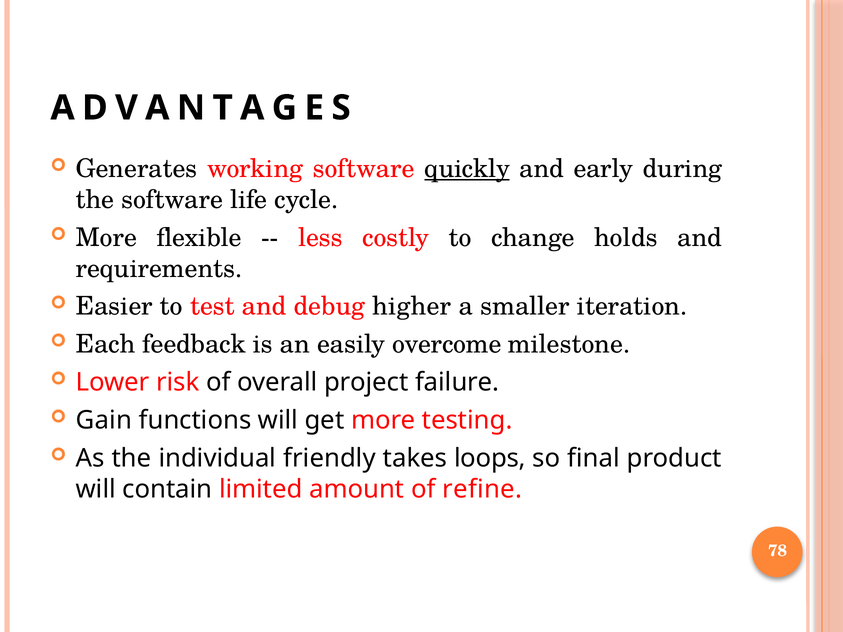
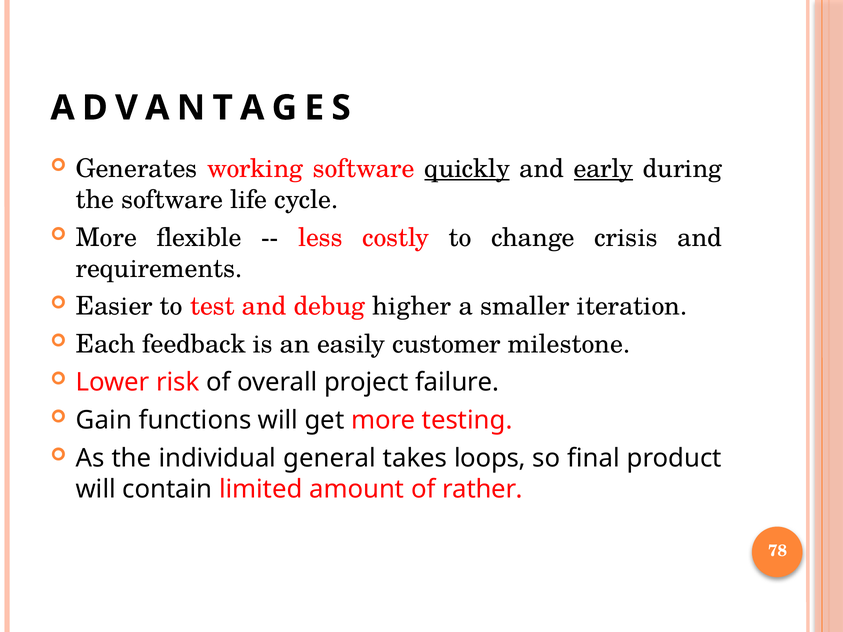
early underline: none -> present (604, 169)
holds: holds -> crisis (626, 238)
overcome: overcome -> customer (447, 345)
friendly: friendly -> general (330, 458)
refine: refine -> rather (482, 489)
